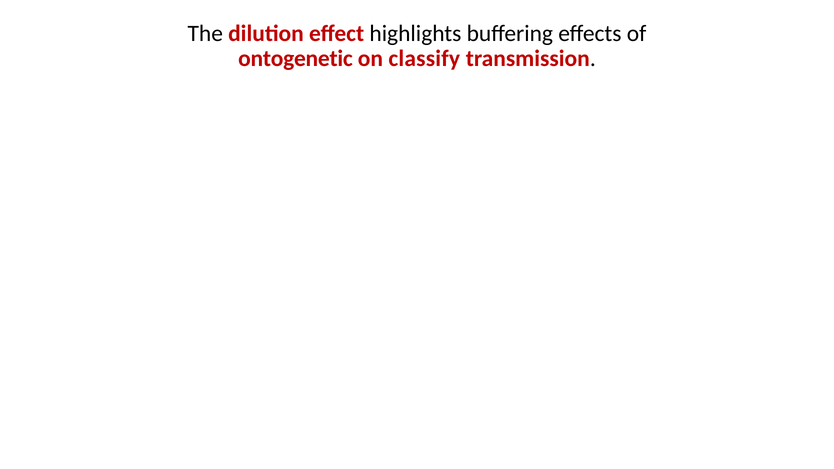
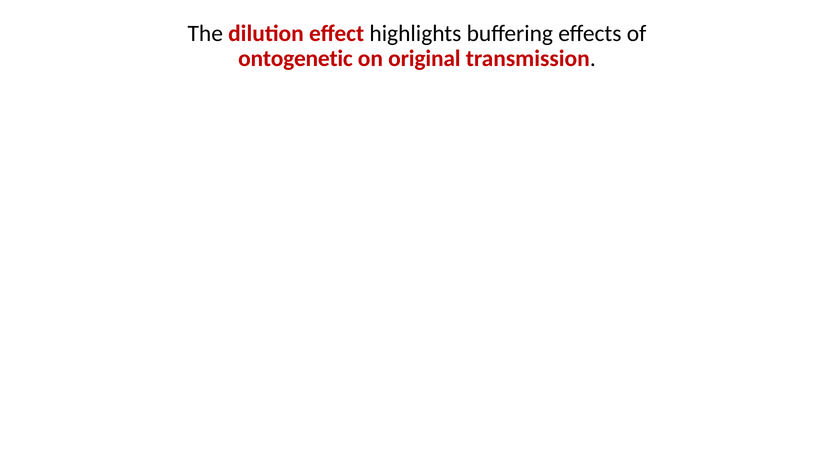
classify: classify -> original (424, 59)
